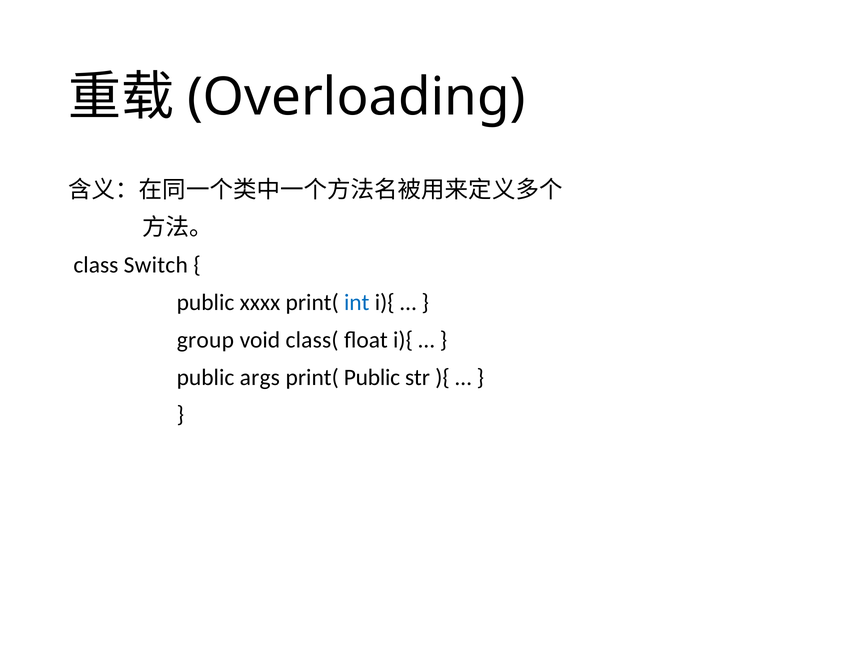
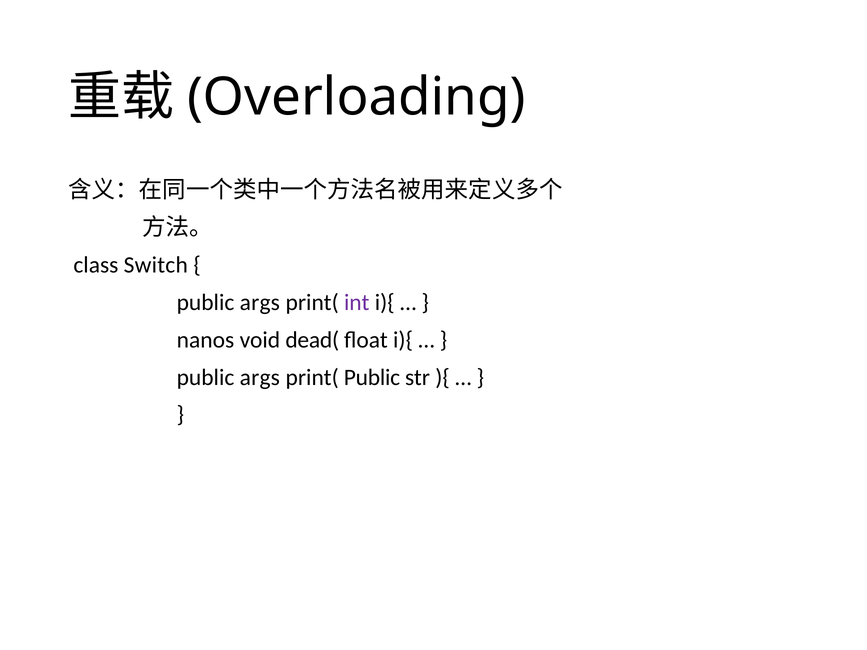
xxxx: xxxx -> args (260, 302)
int colour: blue -> purple (357, 302)
group: group -> nanos (205, 340)
class(: class( -> dead( (312, 340)
